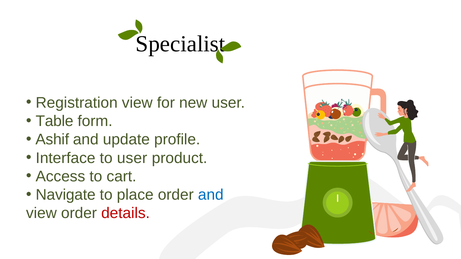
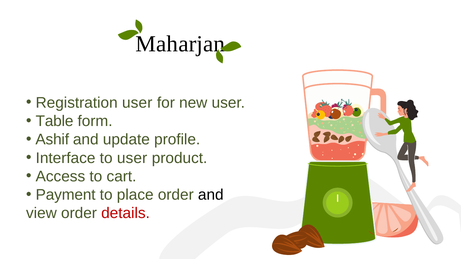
Specialist: Specialist -> Maharjan (180, 44)
Registration view: view -> user (137, 103)
Navigate: Navigate -> Payment (66, 195)
and colour: blue -> black (211, 195)
